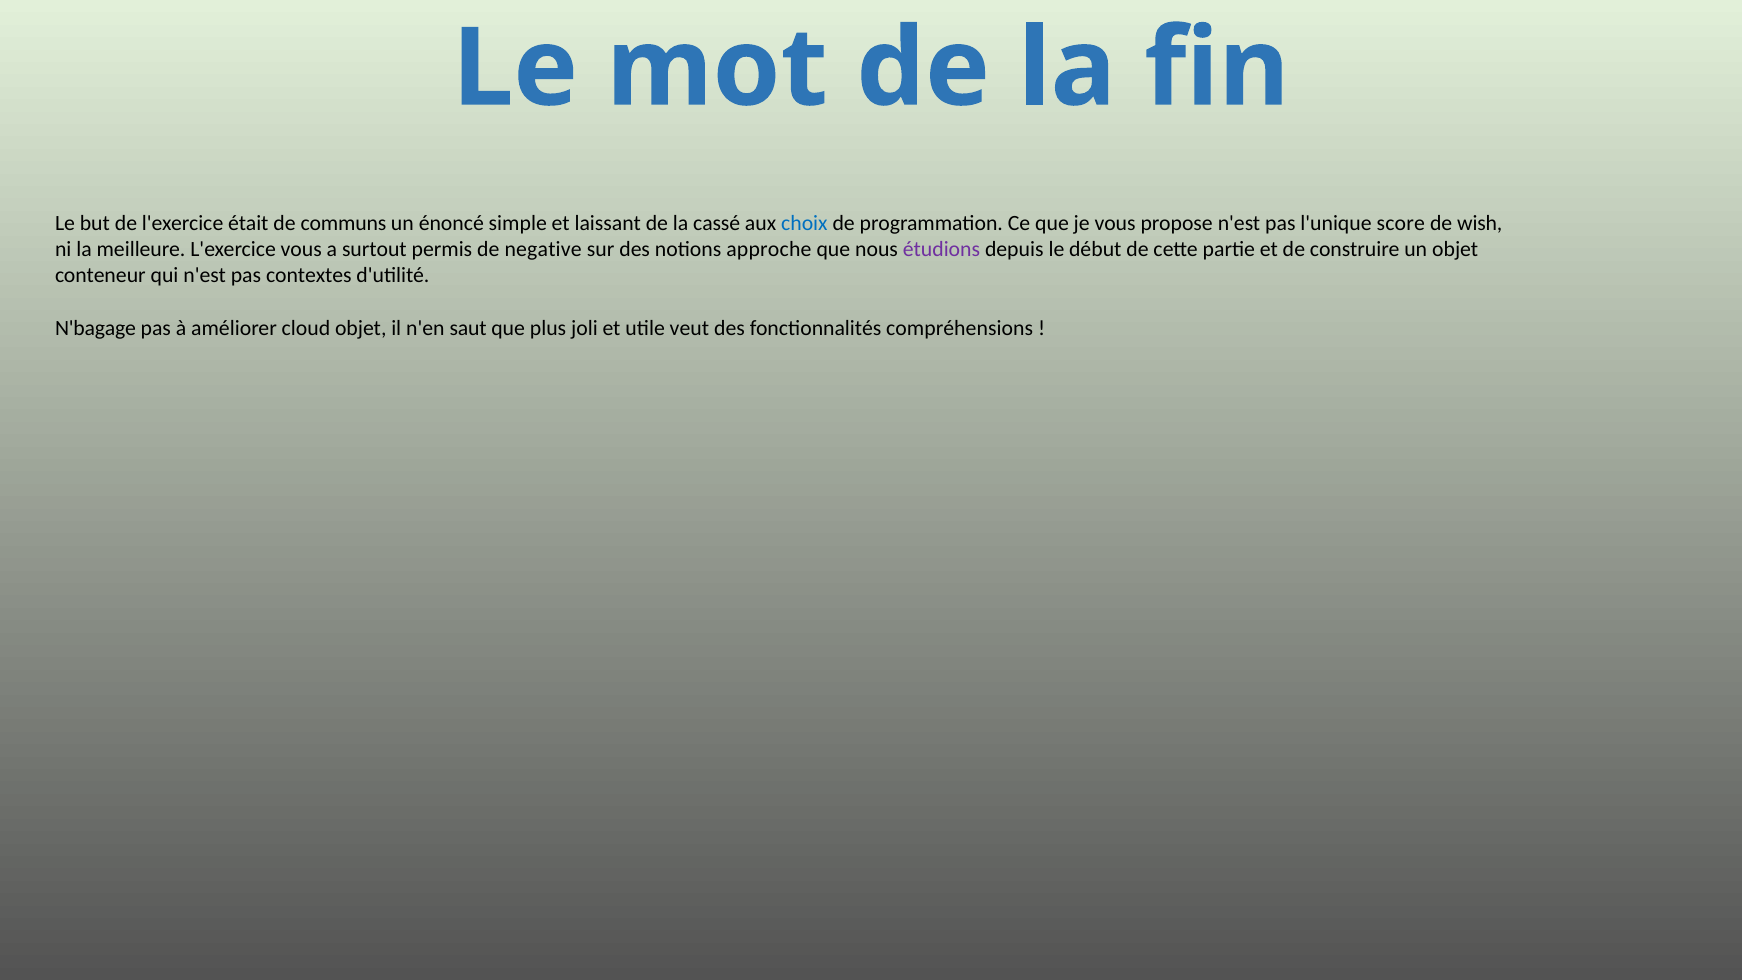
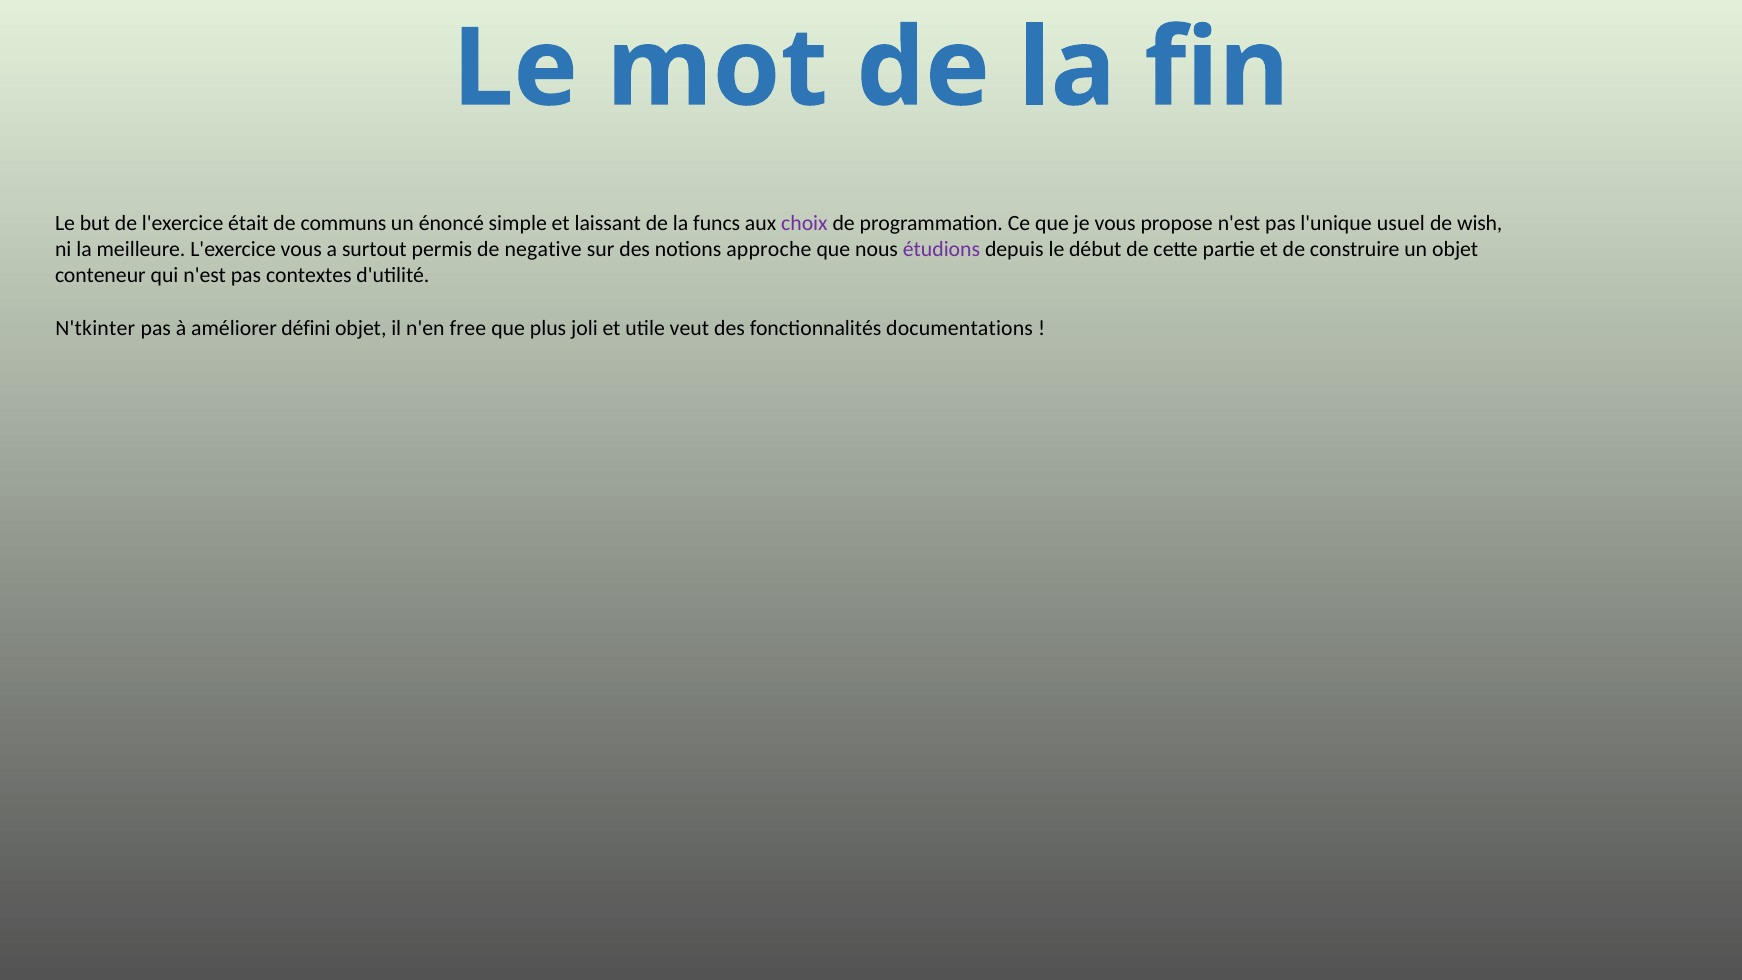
cassé: cassé -> funcs (717, 224)
choix colour: blue -> purple (804, 224)
score: score -> usuel (1401, 224)
N'bagage: N'bagage -> N'tkinter (95, 328)
cloud: cloud -> défini (306, 328)
saut: saut -> free (468, 328)
compréhensions: compréhensions -> documentations (960, 328)
